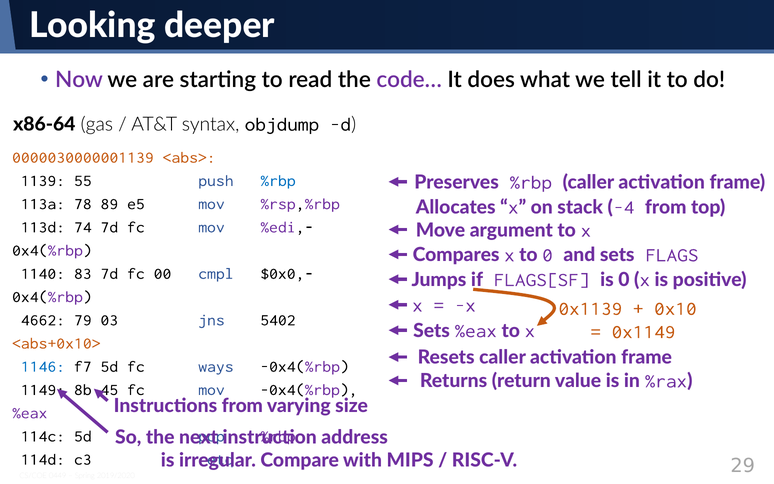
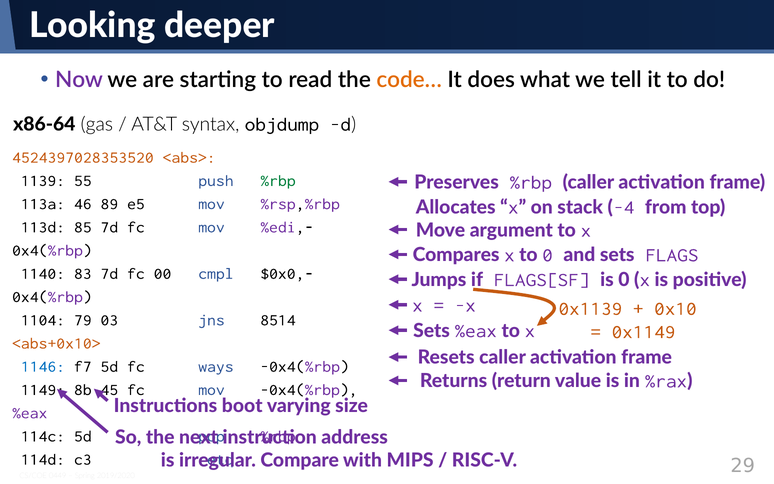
code… colour: purple -> orange (409, 80)
0000030000001139: 0000030000001139 -> 4524397028353520 (83, 157)
%rbp colour: blue -> green (278, 180)
78: 78 -> 46 (83, 204)
74: 74 -> 85 (83, 227)
4662: 4662 -> 1104 (43, 320)
5402: 5402 -> 8514 (278, 320)
Instructions from: from -> boot (242, 405)
